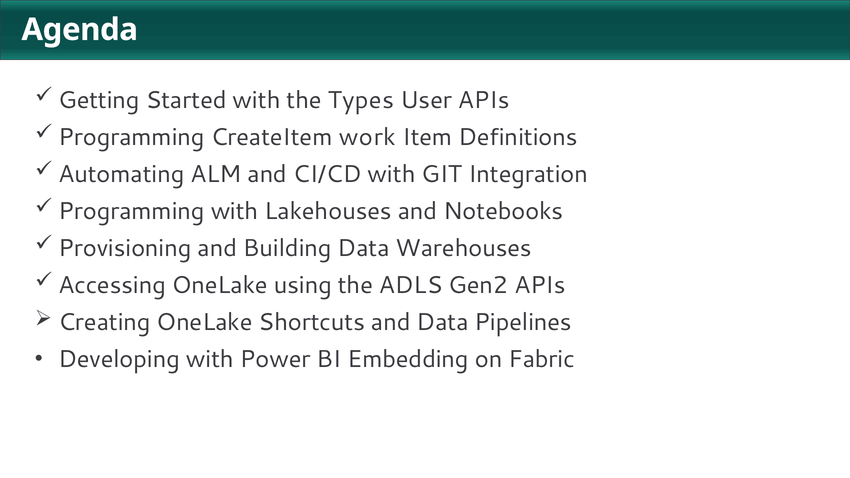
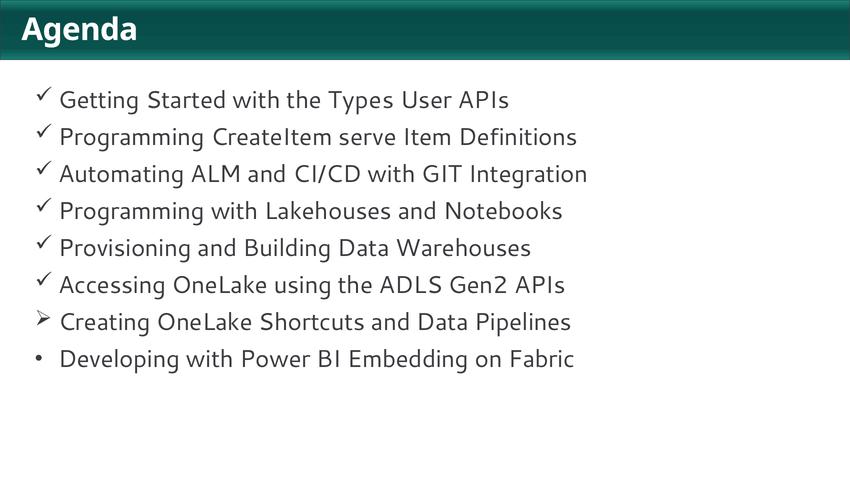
work: work -> serve (368, 137)
